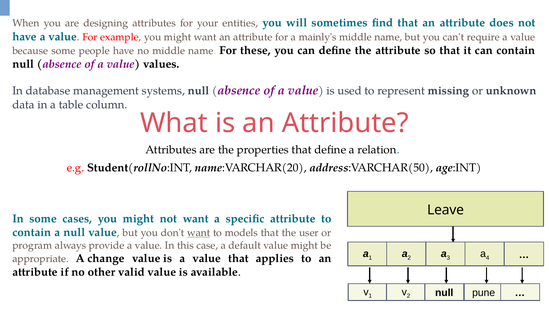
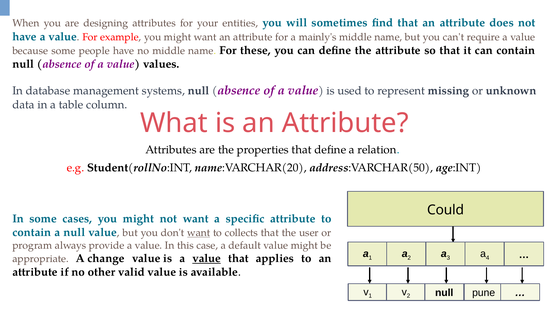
Leave: Leave -> Could (446, 210)
models: models -> collects (241, 233)
value underline: none -> present (207, 258)
